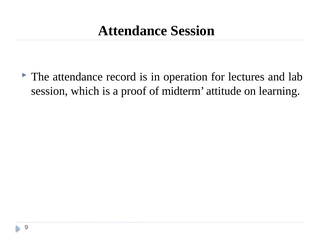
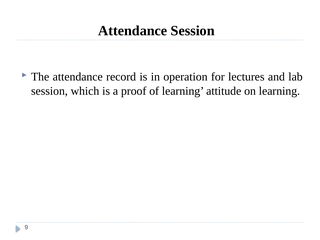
of midterm: midterm -> learning (183, 91)
